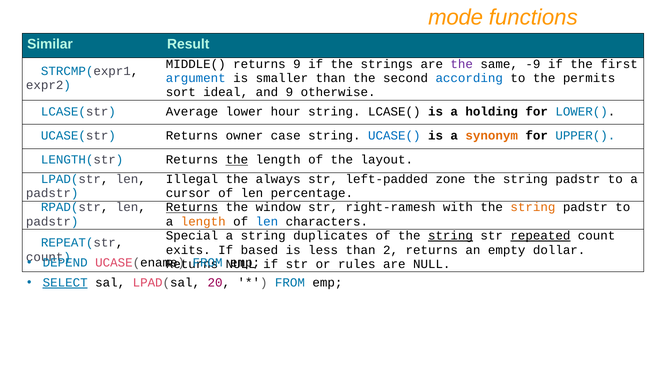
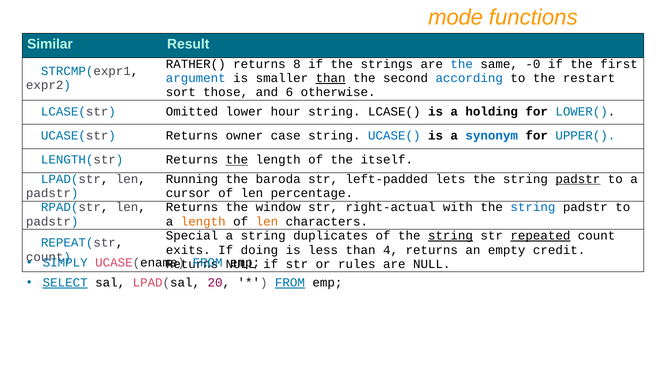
MIDDLE(: MIDDLE( -> RATHER( (196, 64)
returns 9: 9 -> 8 (297, 64)
the colour: purple -> blue (462, 64)
-9: -9 -> -0 (533, 64)
than underline: none -> present (331, 78)
permits: permits -> restart (589, 78)
ideal: ideal -> those (226, 92)
and 9: 9 -> 6 (289, 92)
Average: Average -> Omitted (192, 111)
synonym colour: orange -> blue (492, 136)
layout: layout -> itself (387, 160)
Illegal: Illegal -> Running (192, 179)
always: always -> baroda (278, 179)
zone: zone -> lets (450, 179)
padstr underline: none -> present (578, 179)
Returns underline: present -> none (192, 207)
right-ramesh: right-ramesh -> right-actual (391, 207)
string colour: orange -> blue (533, 207)
len colour: blue -> orange (267, 221)
based: based -> doing (259, 250)
2: 2 -> 4 (391, 250)
dollar: dollar -> credit (559, 250)
DEPEND: DEPEND -> SIMPLY (65, 262)
FROM underline: none -> present (290, 282)
